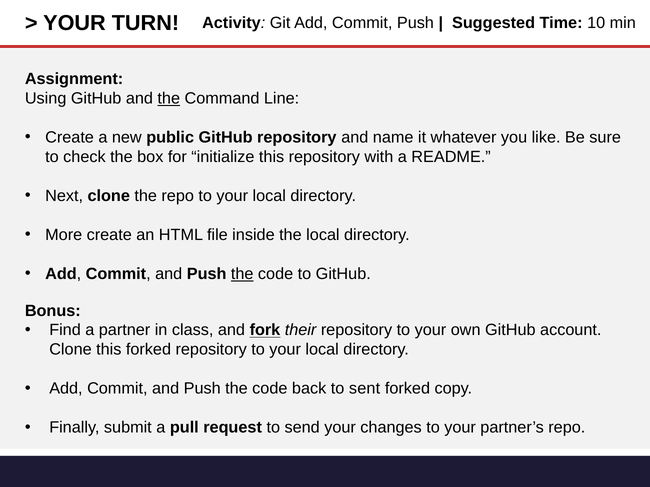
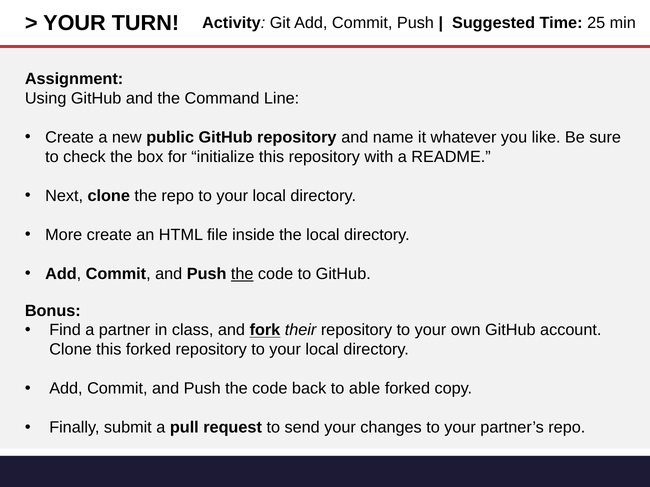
10: 10 -> 25 (596, 23)
the underline: present -> none (169, 99)
sent: sent -> able (365, 389)
